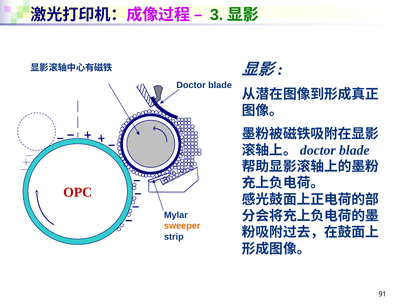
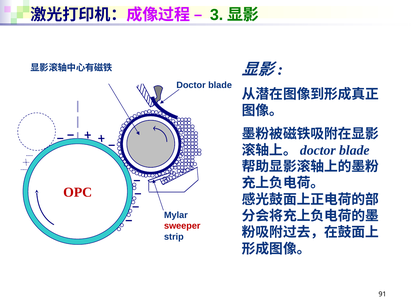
sweeper colour: orange -> red (182, 226)
